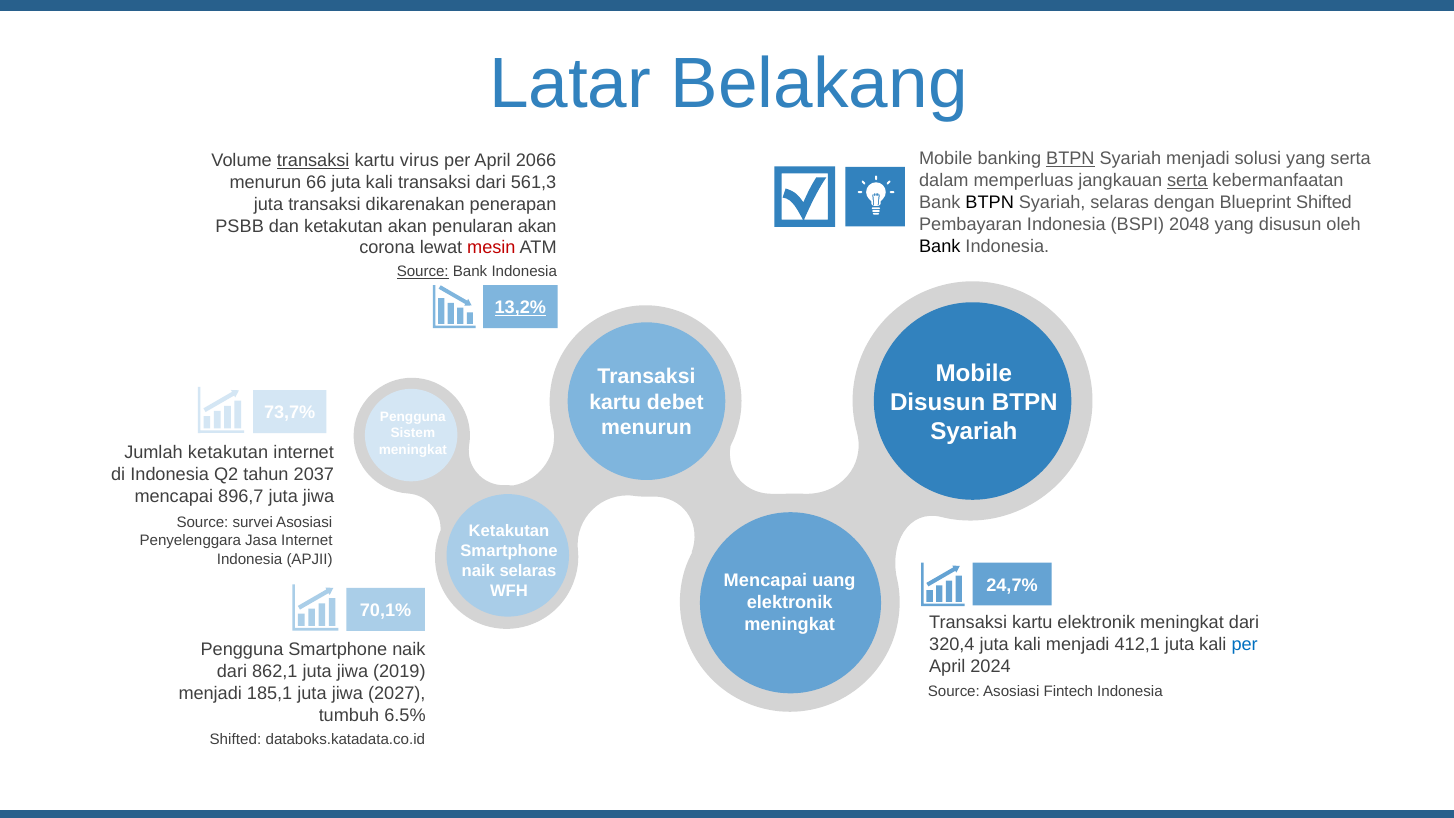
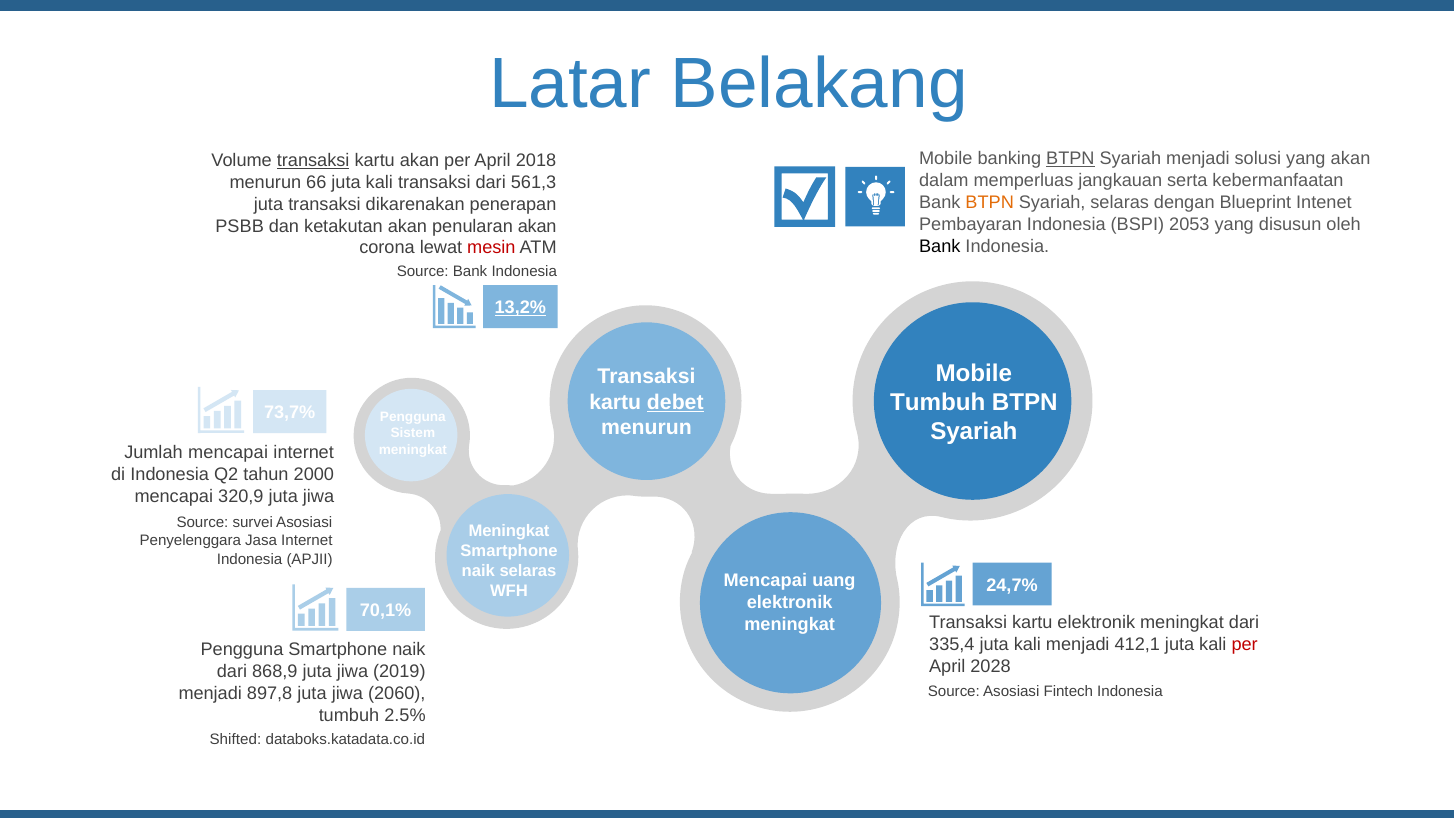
yang serta: serta -> akan (1351, 159)
kartu virus: virus -> akan (420, 161)
2066: 2066 -> 2018 (536, 161)
serta underline: present -> none (1187, 181)
BTPN colour: black -> orange (990, 203)
Blueprint Shifted: Shifted -> Intenet (1324, 203)
2048: 2048 -> 2053 (1189, 224)
Source underline: present -> none (423, 271)
Disusun: Disusun -> Tumbuh (938, 402)
debet underline: none -> present (675, 402)
Jumlah ketakutan: ketakutan -> mencapai (228, 453)
2037: 2037 -> 2000 (314, 475)
896,7: 896,7 -> 320,9 (241, 496)
Ketakutan: Ketakutan -> Meningkat (509, 531)
320,4: 320,4 -> 335,4 (952, 645)
per colour: blue -> red (1245, 645)
2024: 2024 -> 2028 (991, 666)
862,1: 862,1 -> 868,9 (275, 672)
185,1: 185,1 -> 897,8 (270, 694)
2027: 2027 -> 2060 (397, 694)
6.5%: 6.5% -> 2.5% (405, 715)
